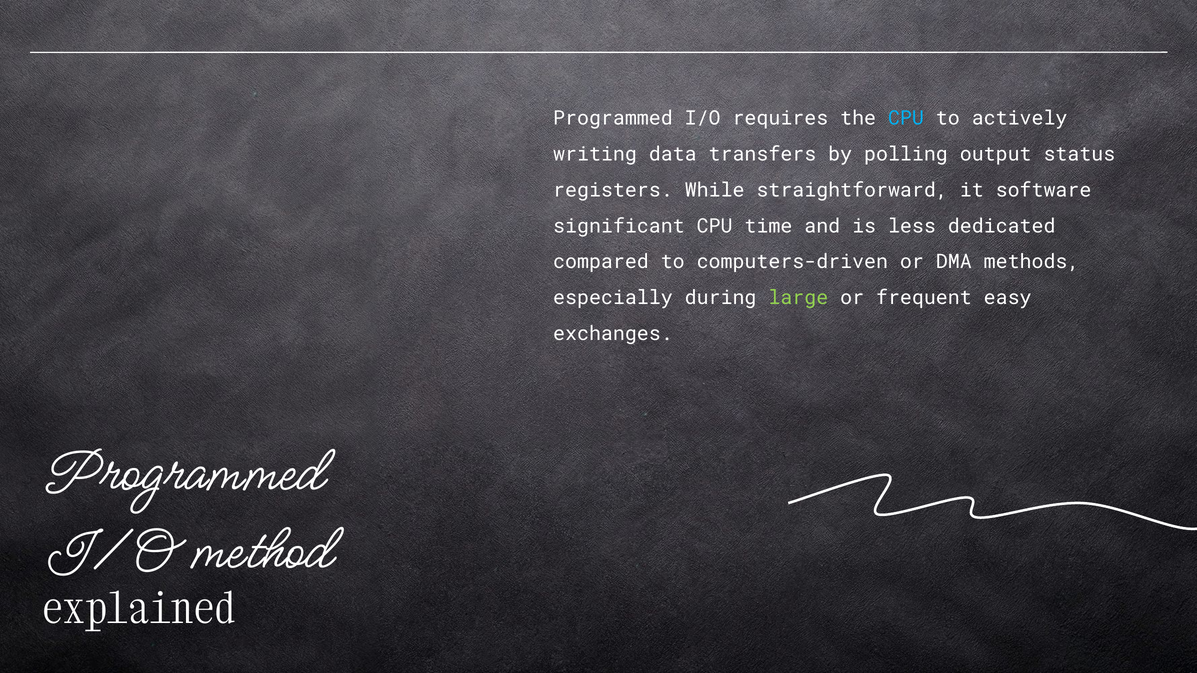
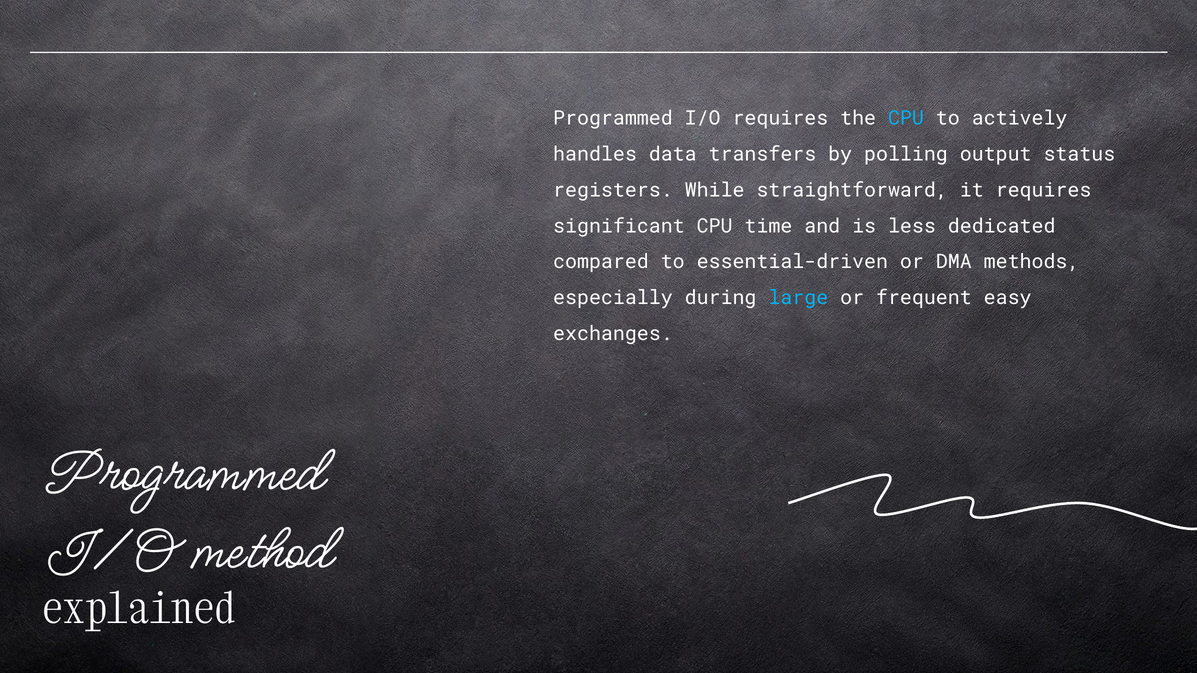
writing: writing -> handles (595, 154)
it software: software -> requires (1044, 190)
computers-driven: computers-driven -> essential-driven (792, 262)
large colour: light green -> light blue (798, 298)
